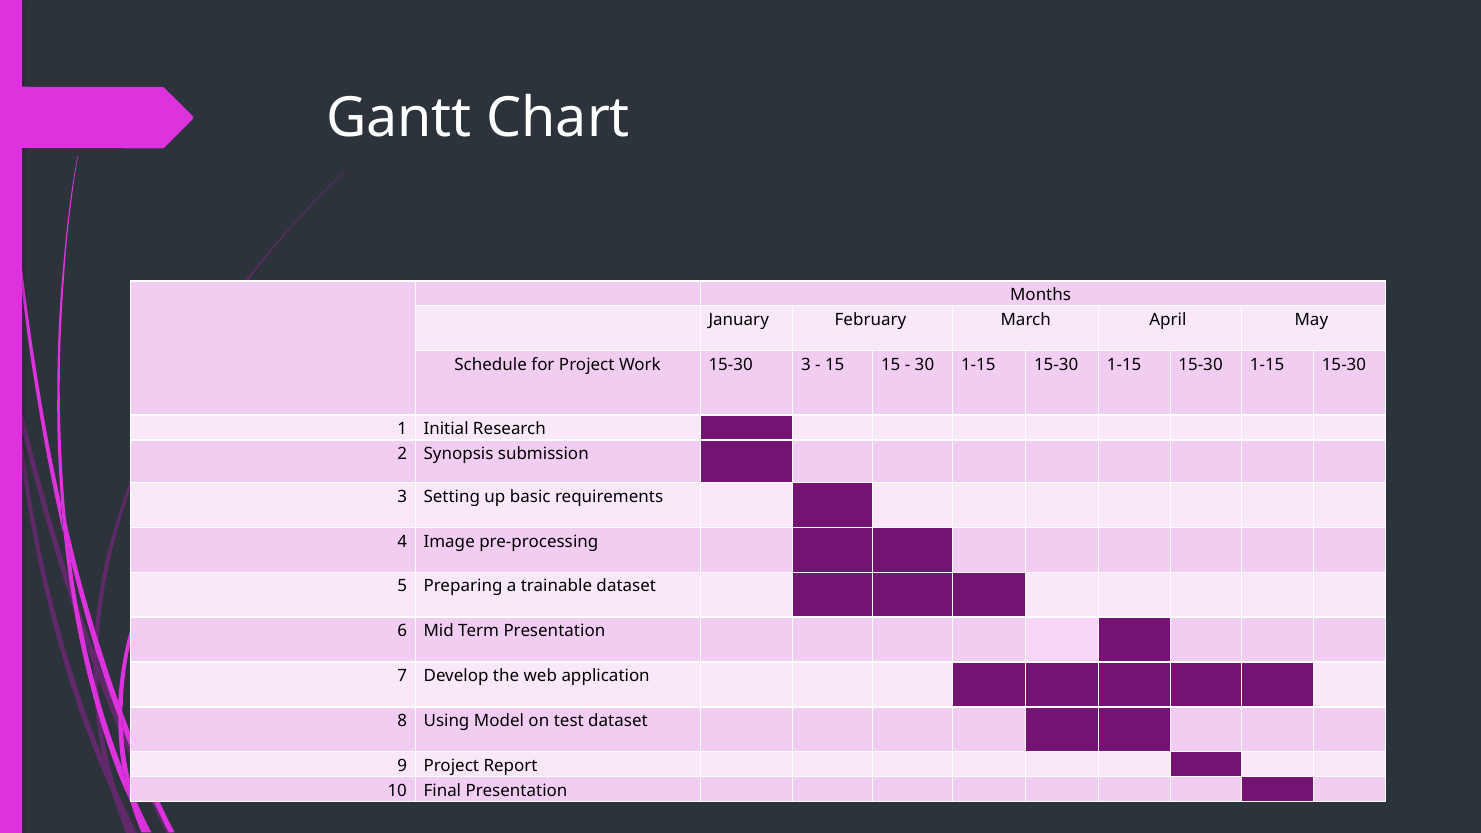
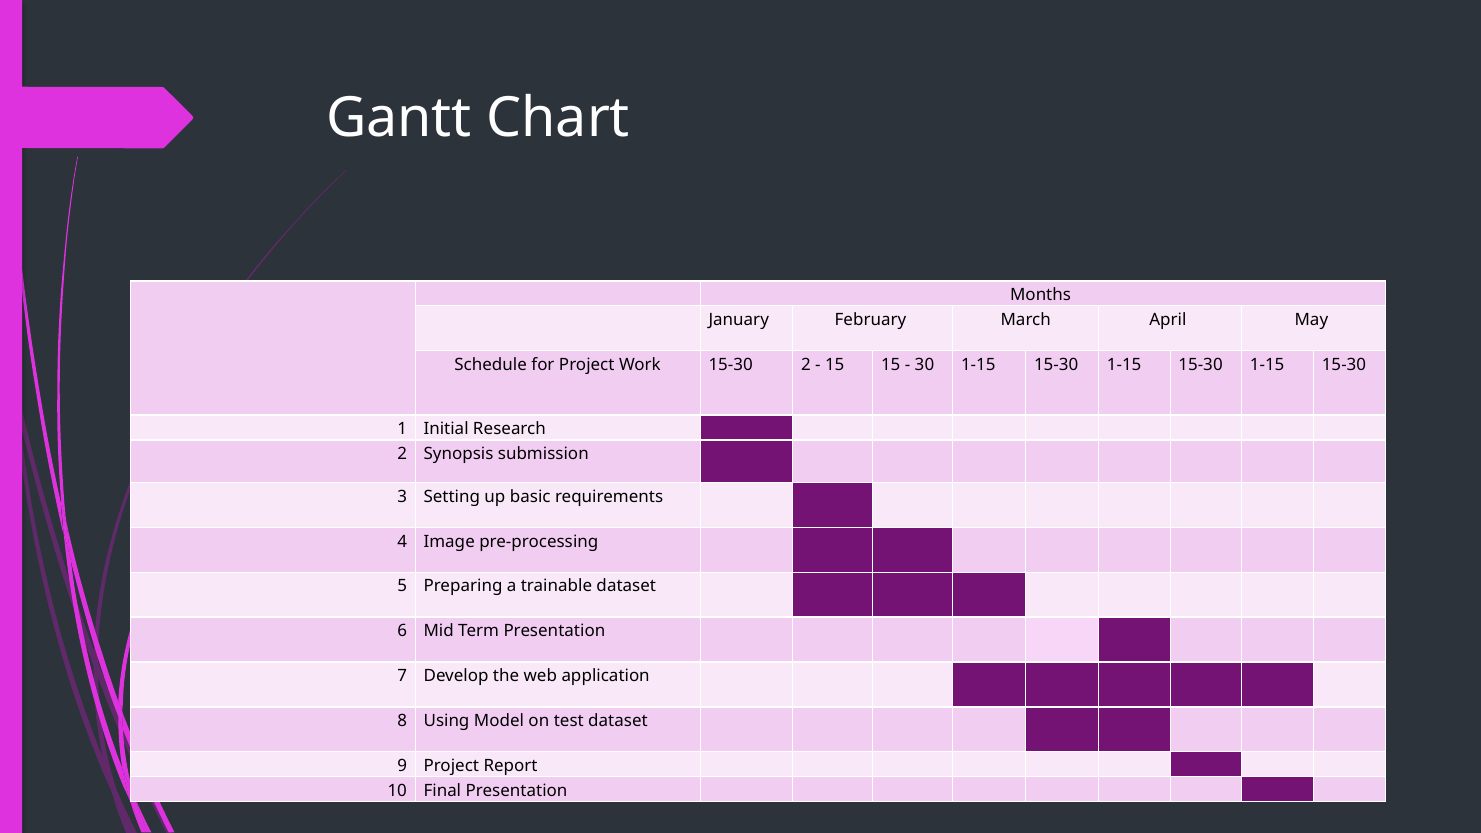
15-30 3: 3 -> 2 (806, 365)
